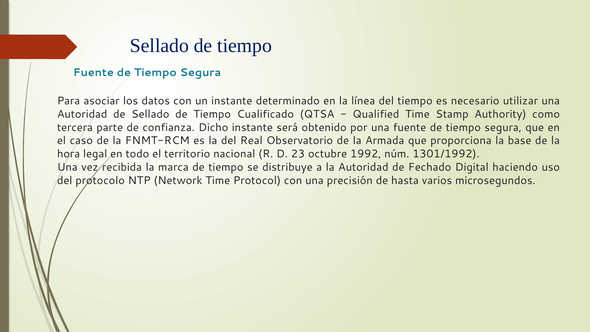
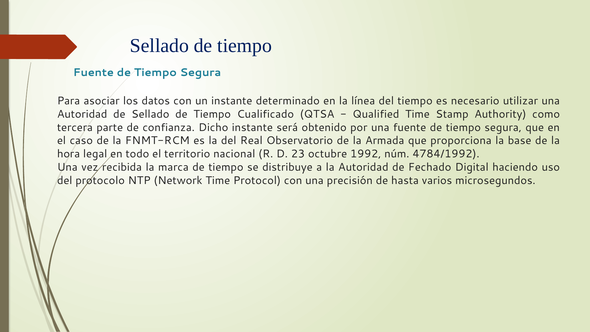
1301/1992: 1301/1992 -> 4784/1992 (446, 154)
